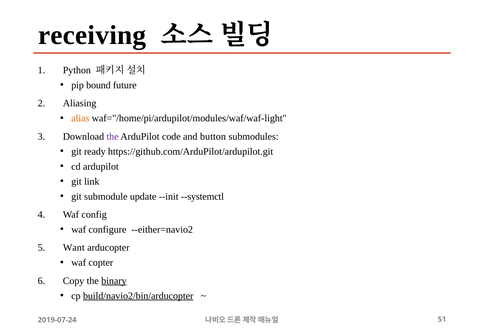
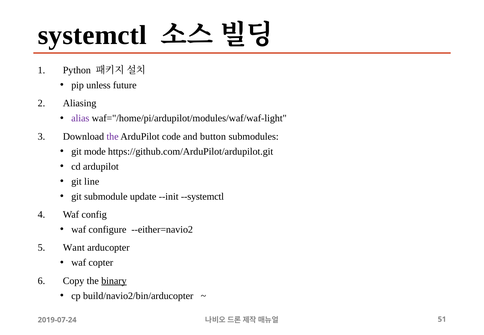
receiving: receiving -> systemctl (92, 35)
bound: bound -> unless (98, 85)
alias colour: orange -> purple (80, 118)
ready: ready -> mode (95, 151)
link: link -> line (92, 181)
build/navio2/bin/arducopter underline: present -> none (138, 296)
